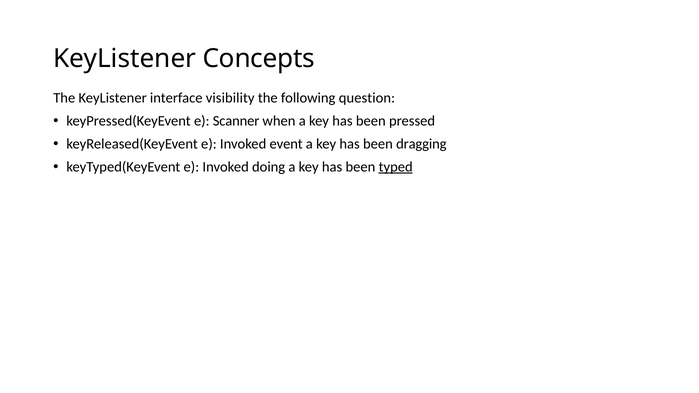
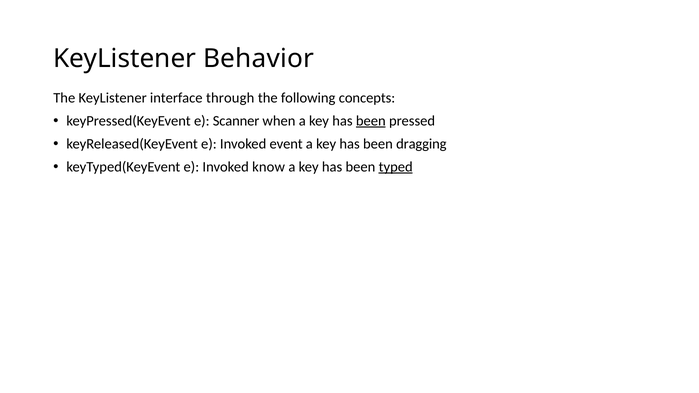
Concepts: Concepts -> Behavior (259, 59)
visibility: visibility -> through (230, 98)
question: question -> concepts (367, 98)
been underline: none -> present (371, 121)
doing: doing -> know (269, 167)
